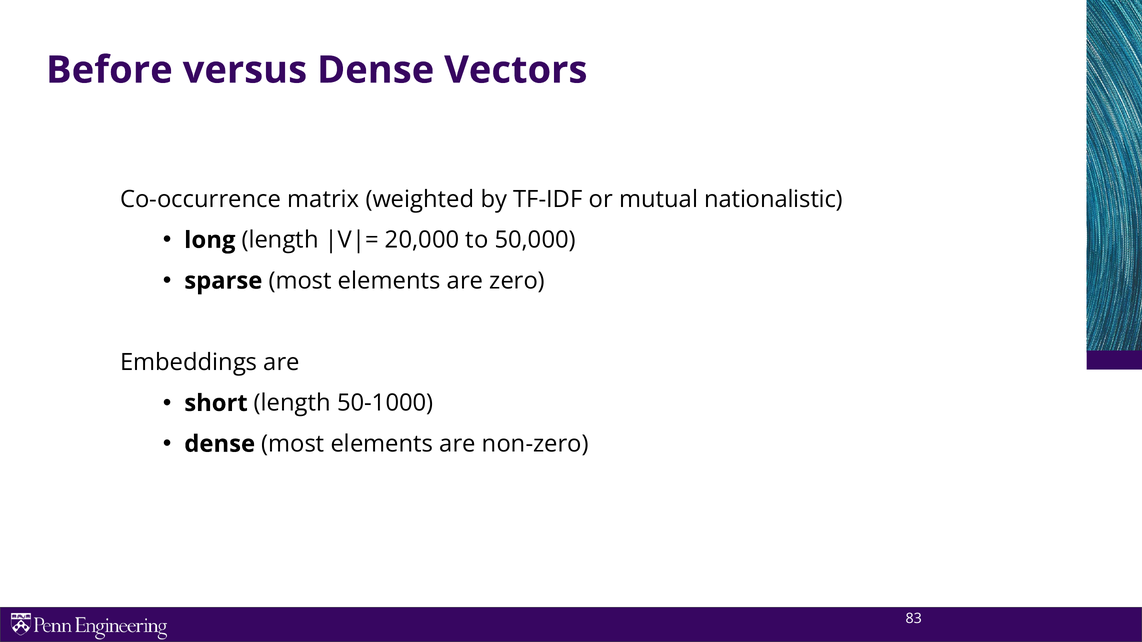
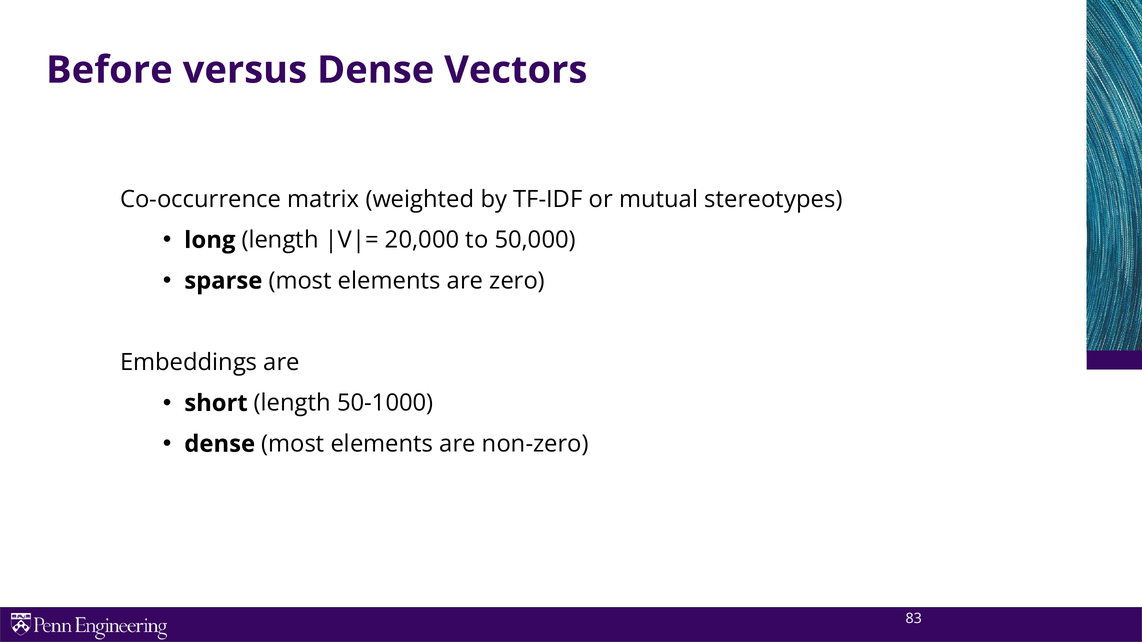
nationalistic: nationalistic -> stereotypes (773, 199)
